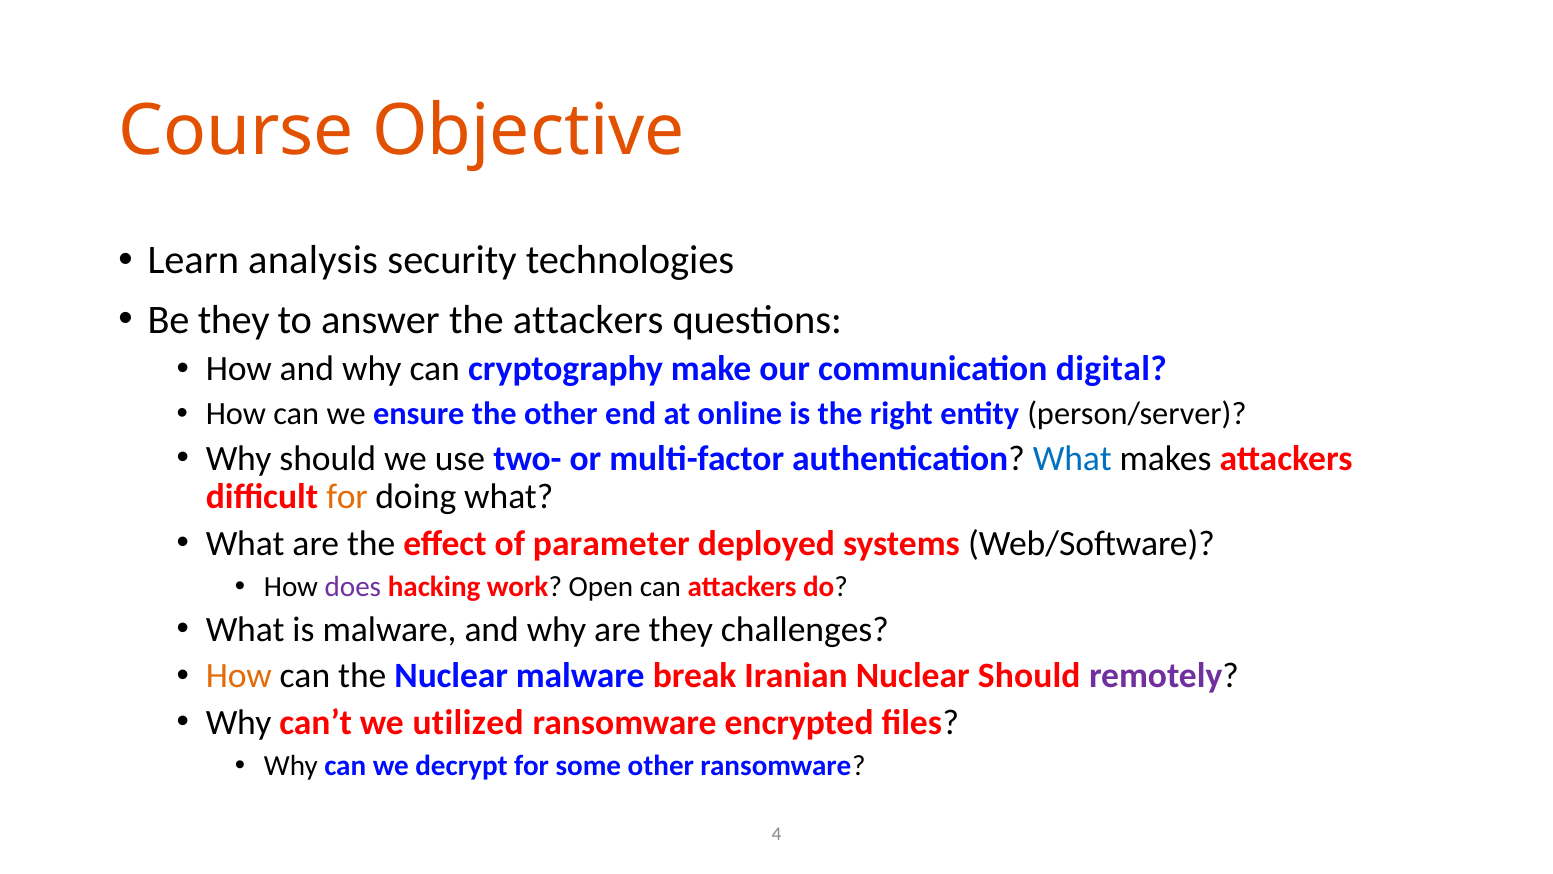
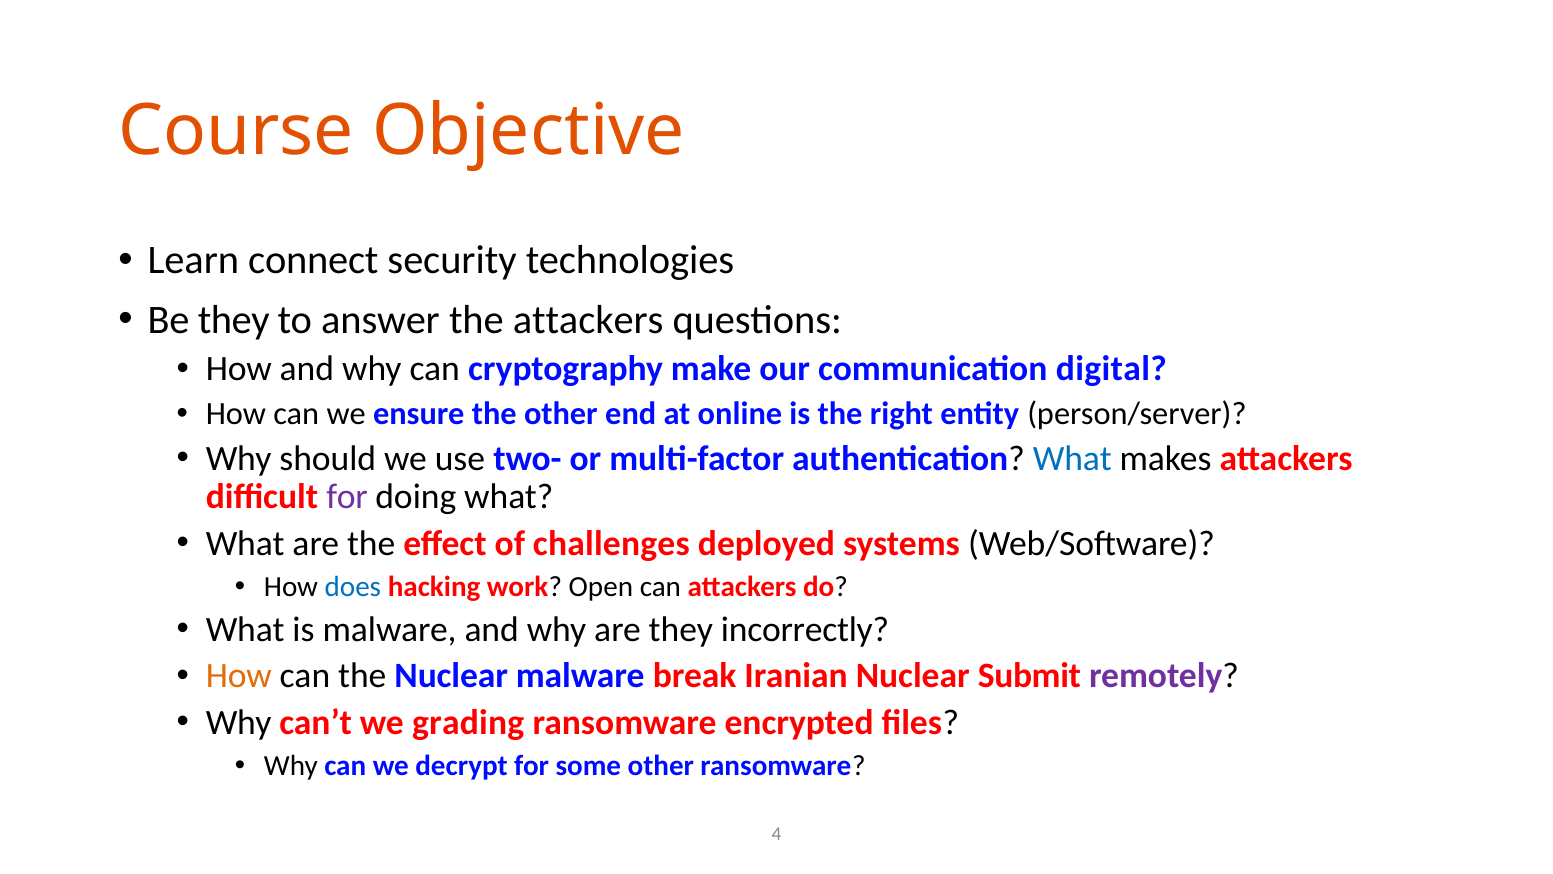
analysis: analysis -> connect (313, 260)
for colour: orange -> purple (347, 497)
parameter: parameter -> challenges (611, 543)
does colour: purple -> blue (353, 586)
challenges: challenges -> incorrectly (805, 629)
Nuclear Should: Should -> Submit (1029, 676)
utilized: utilized -> grading (468, 722)
